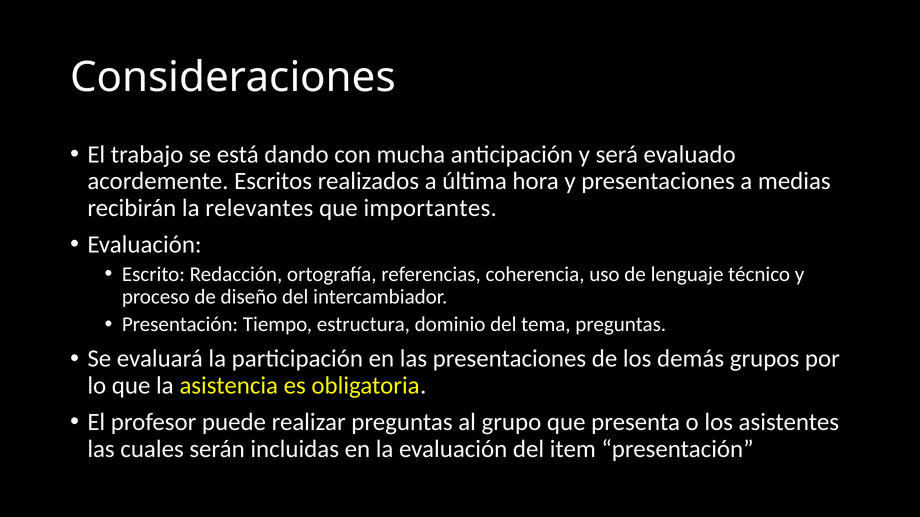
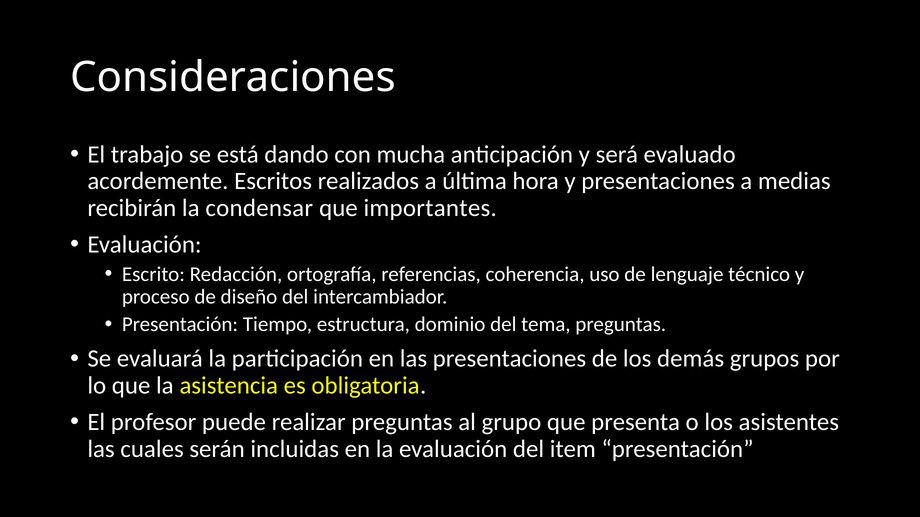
relevantes: relevantes -> condensar (259, 208)
